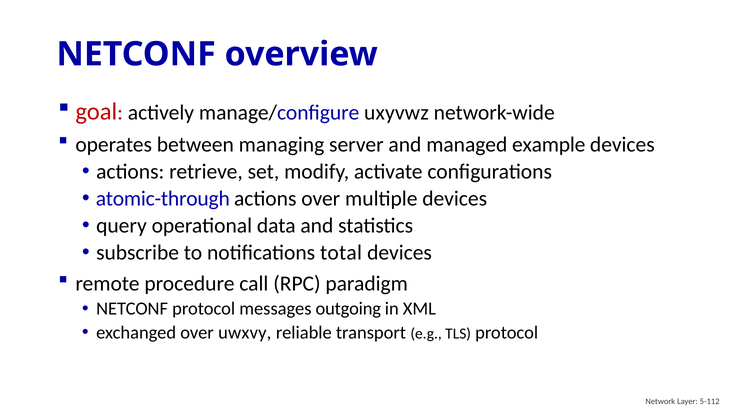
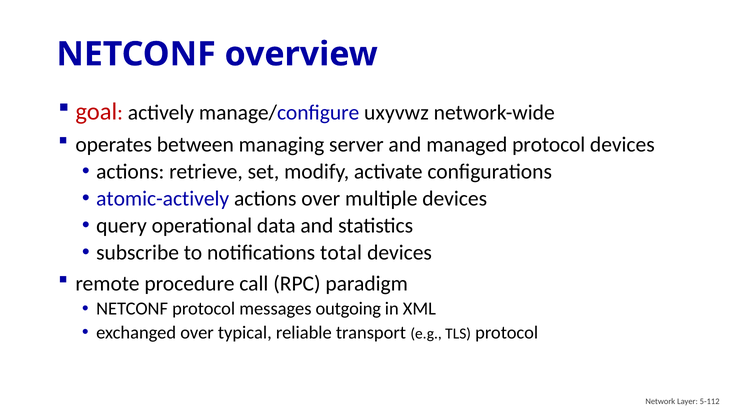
managed example: example -> protocol (549, 145)
atomic-through: atomic-through -> atomic-actively (163, 199)
uwxvy: uwxvy -> typical (245, 333)
